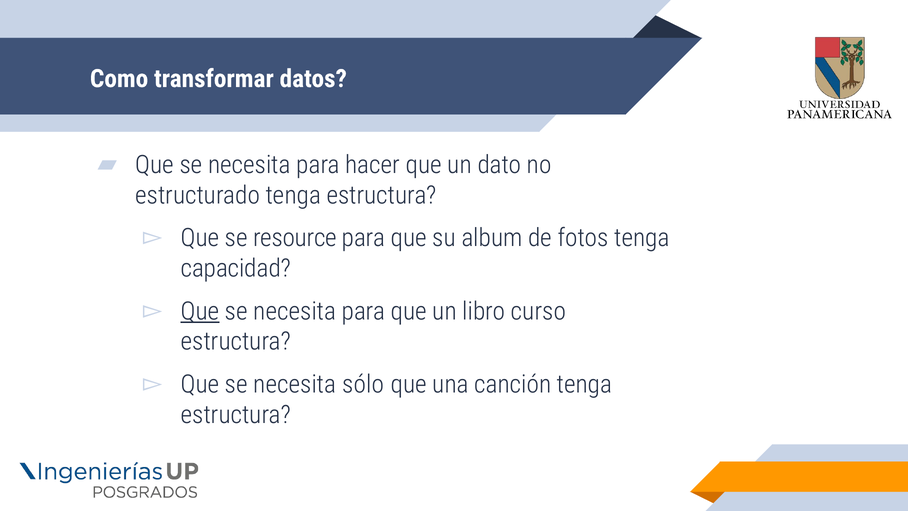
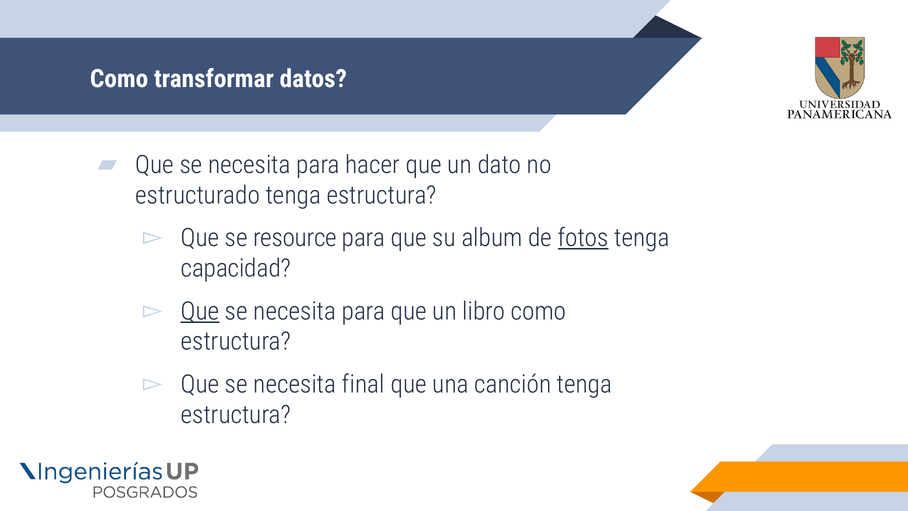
fotos underline: none -> present (583, 238)
libro curso: curso -> como (538, 311)
sólo: sólo -> final (363, 384)
